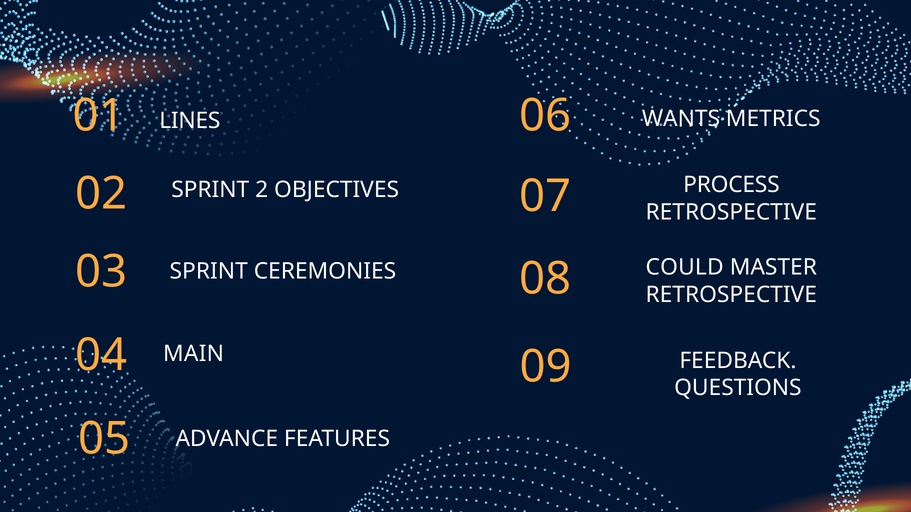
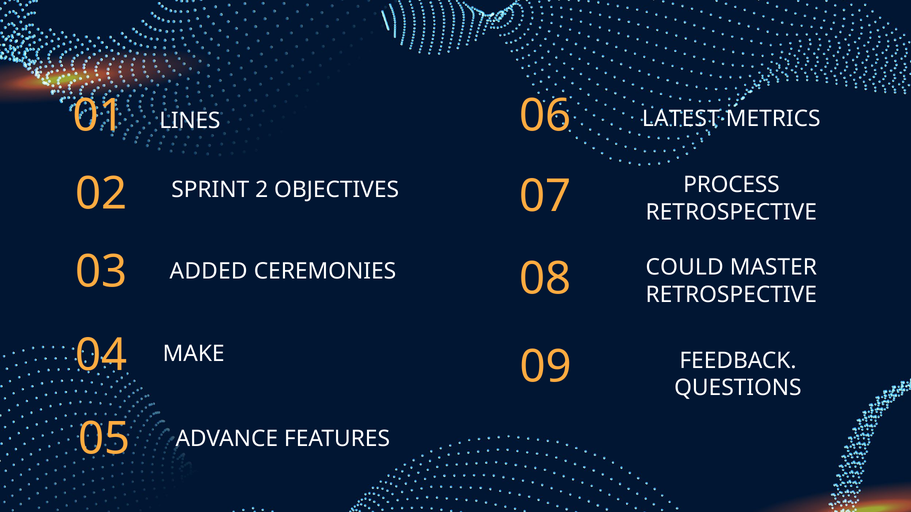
WANTS: WANTS -> LATEST (681, 119)
SPRINT: SPRINT -> ADDED (209, 271)
MAIN: MAIN -> MAKE (194, 354)
